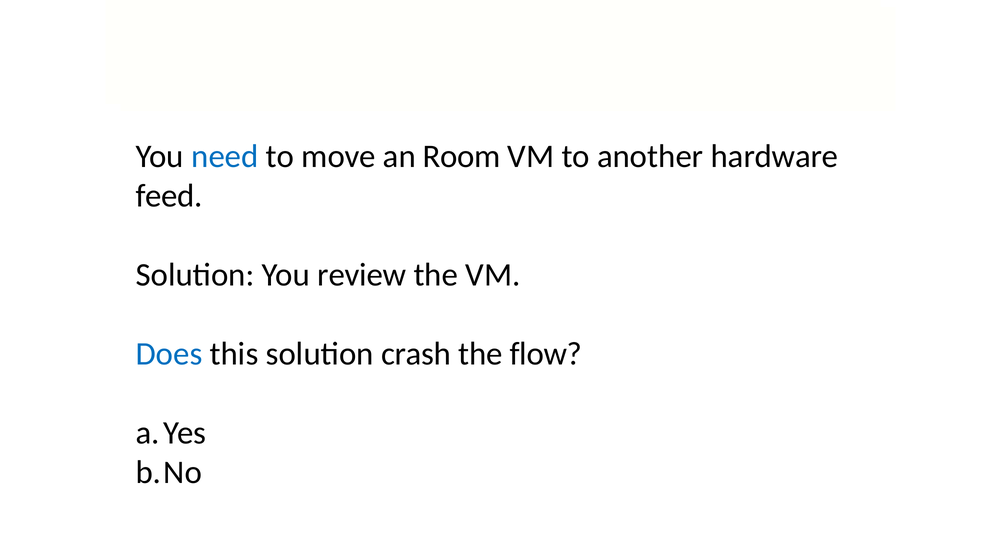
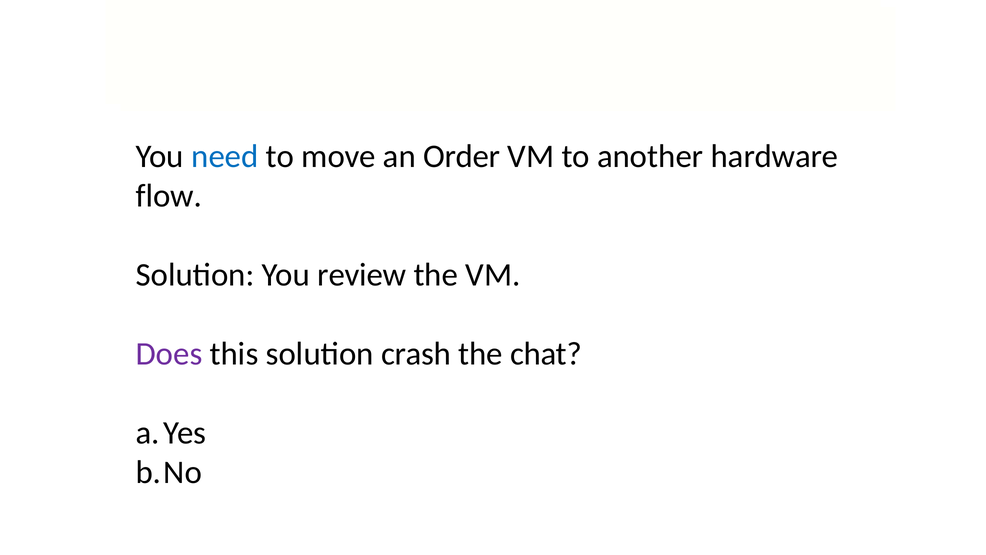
Room: Room -> Order (462, 157)
feed: feed -> flow (169, 196)
Does colour: blue -> purple (169, 354)
flow: flow -> chat (546, 354)
